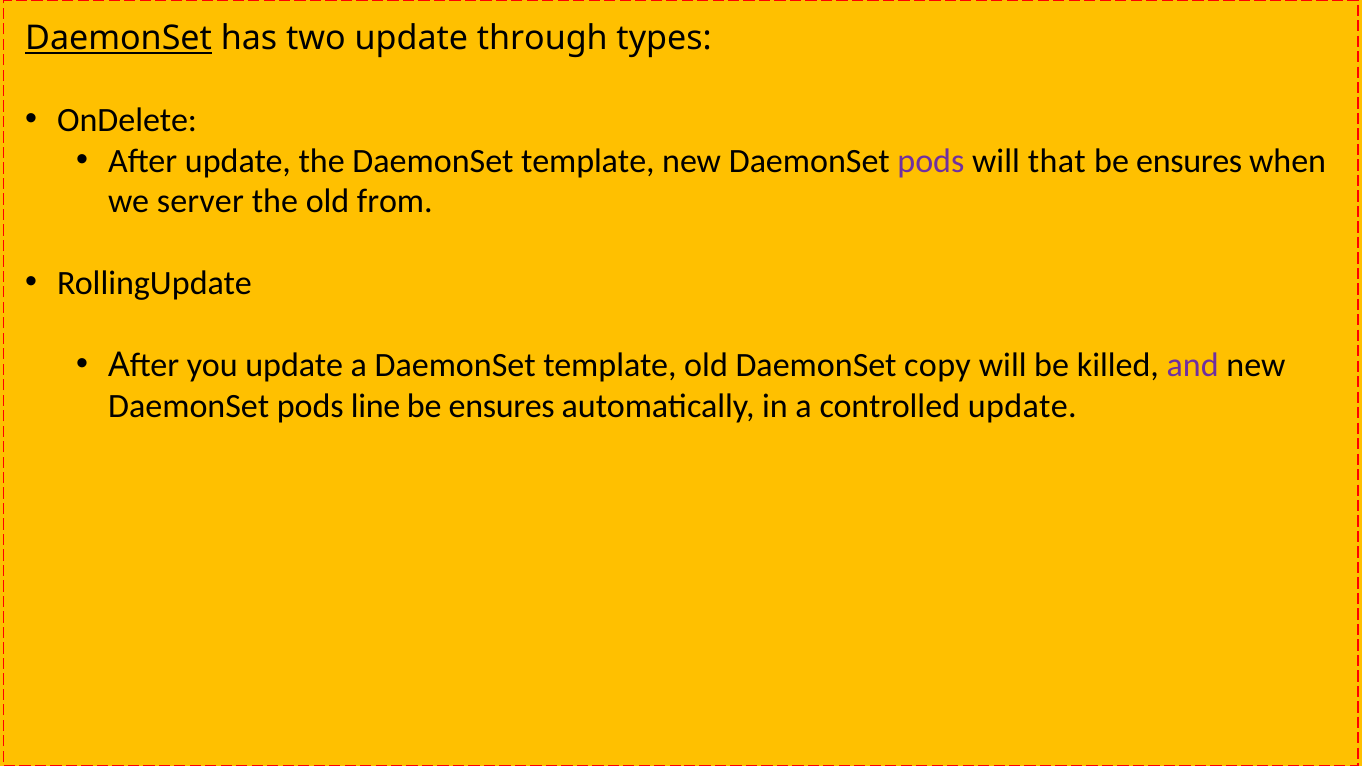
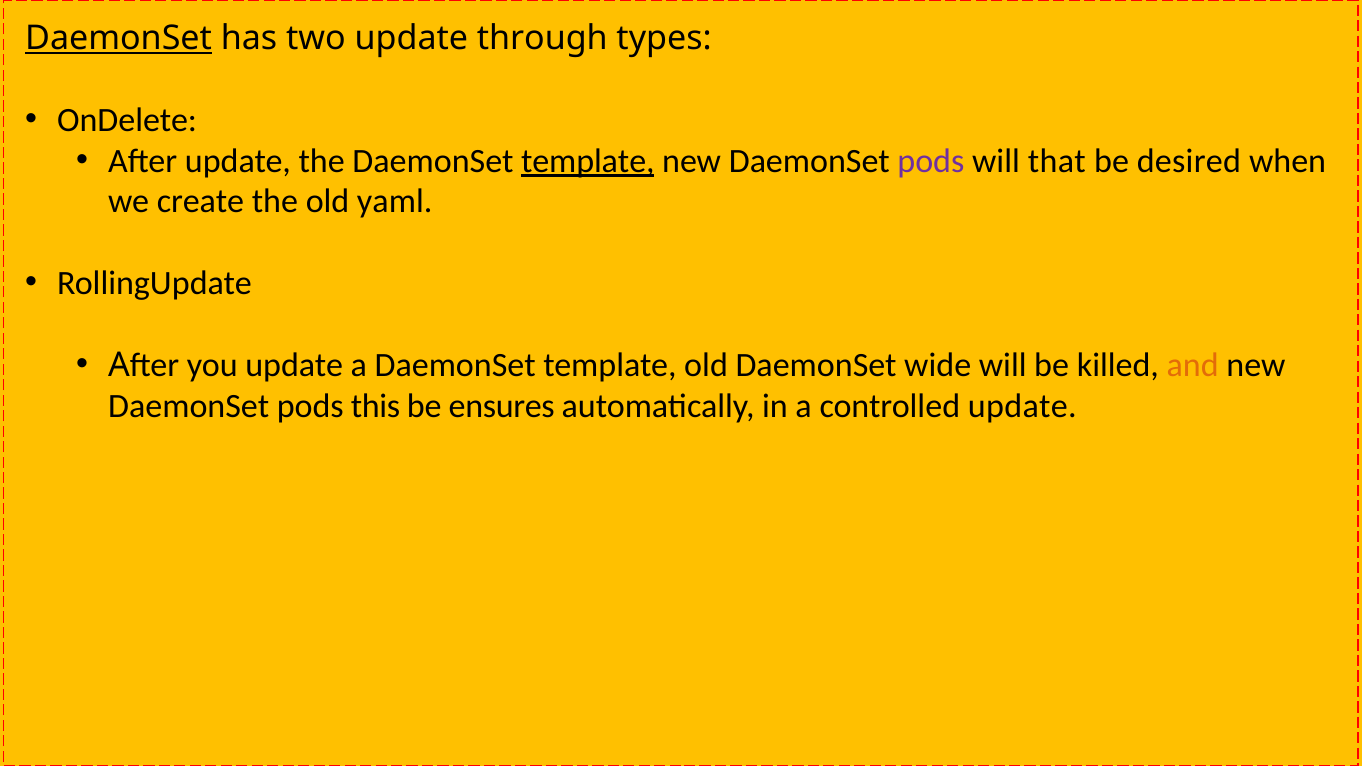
template underline: none -> present (588, 161)
ensures: ensures -> desired (1189, 161)
server: server -> create (200, 202)
from: from -> yaml (395, 202)
copy: copy -> wide (938, 365)
and colour: purple -> orange (1193, 365)
line: line -> this (376, 406)
